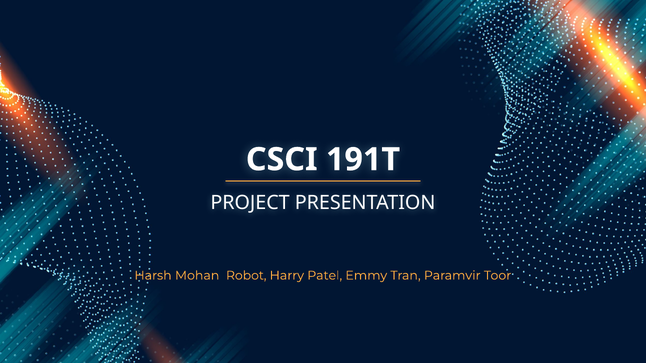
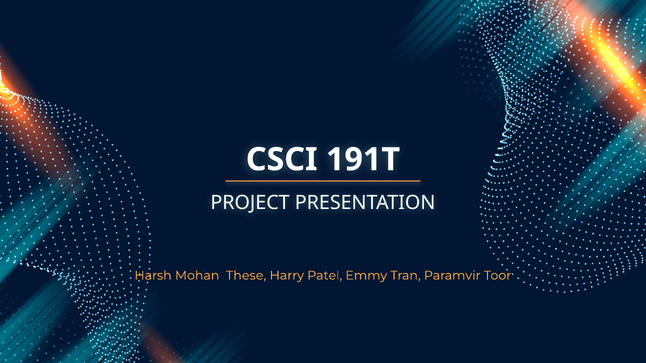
Robot: Robot -> These (246, 276)
